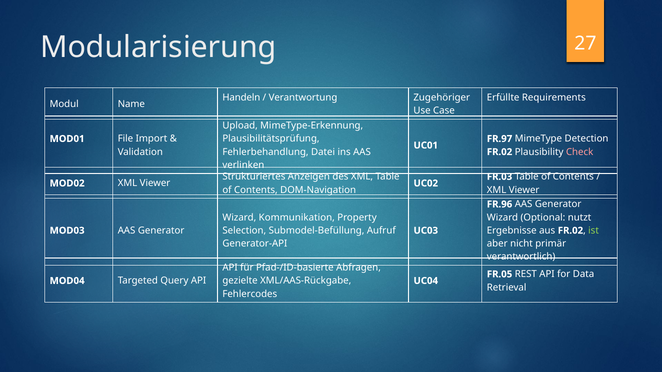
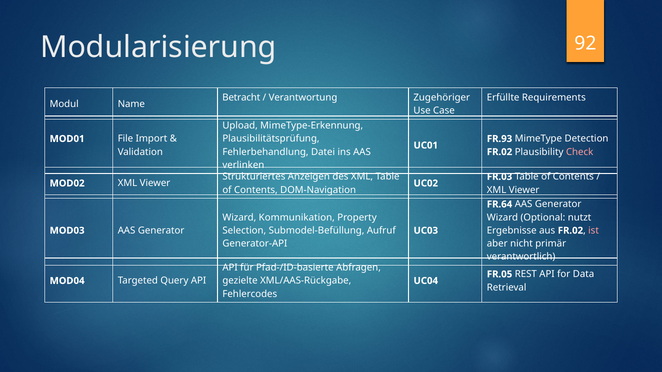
27: 27 -> 92 (585, 43)
Handeln: Handeln -> Betracht (241, 98)
FR.97: FR.97 -> FR.93 (500, 139)
FR.96: FR.96 -> FR.64 (500, 204)
ist colour: light green -> pink (594, 231)
